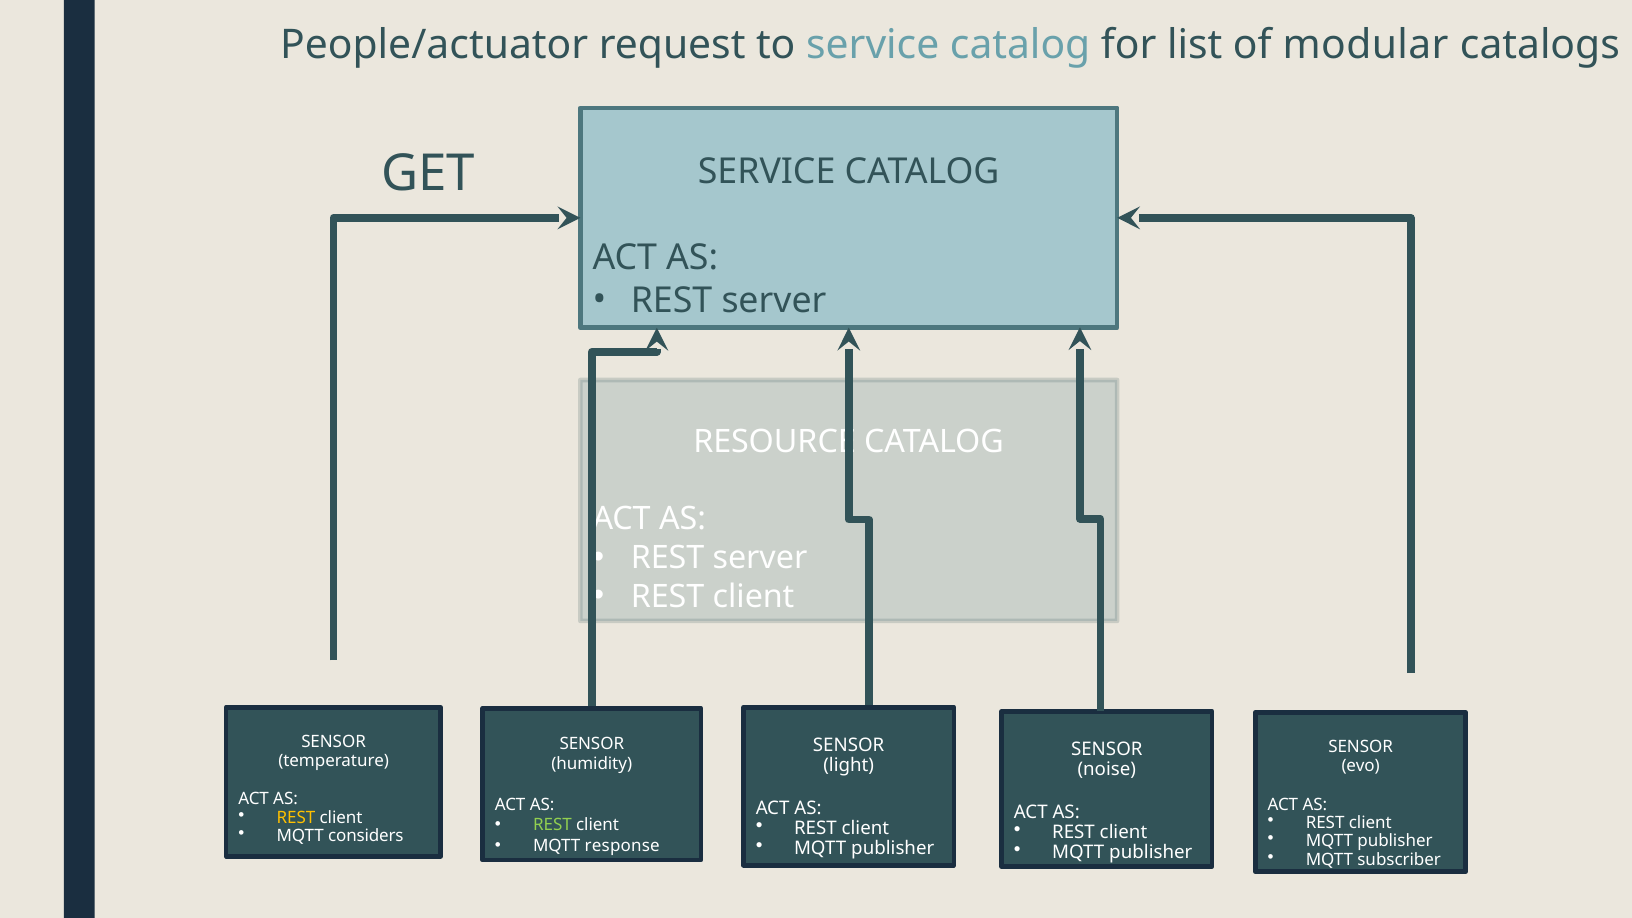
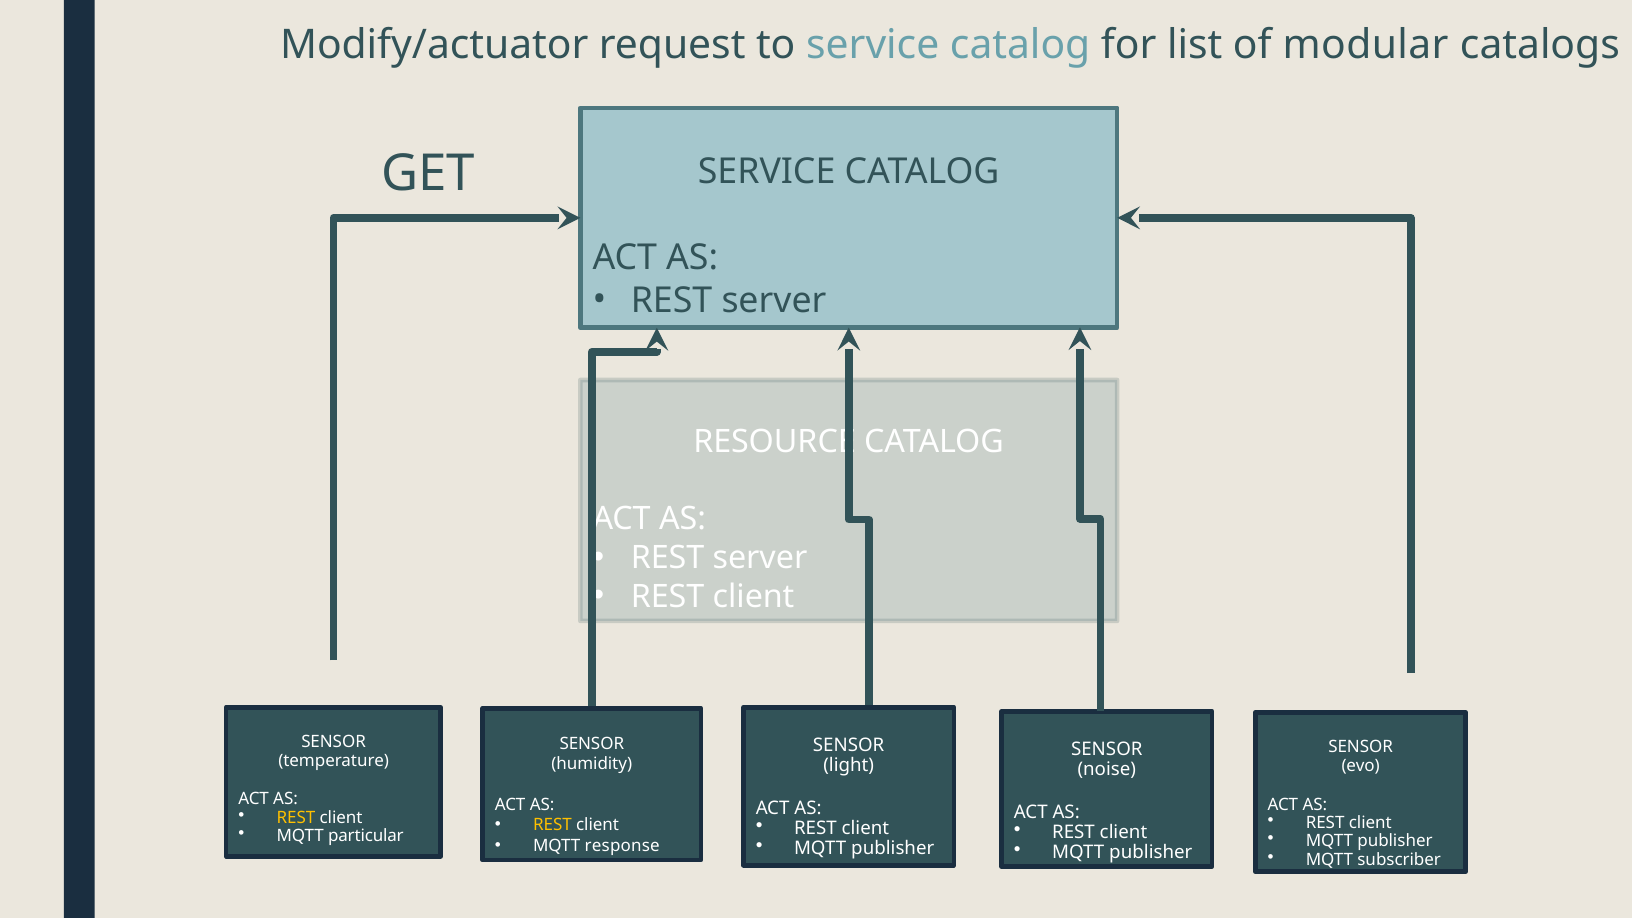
People/actuator: People/actuator -> Modify/actuator (434, 45)
REST colour: light green -> yellow (552, 825)
considers: considers -> particular (366, 836)
